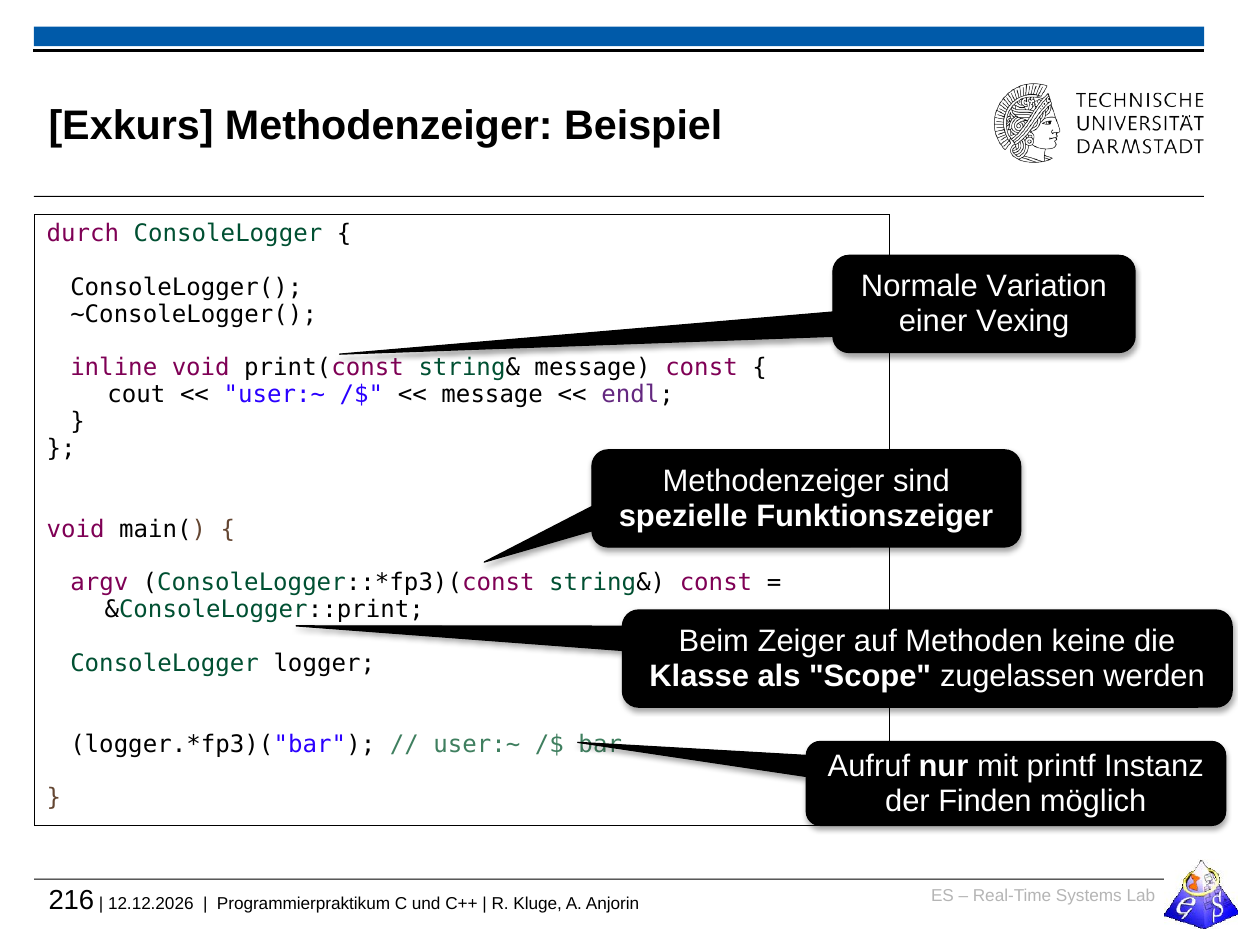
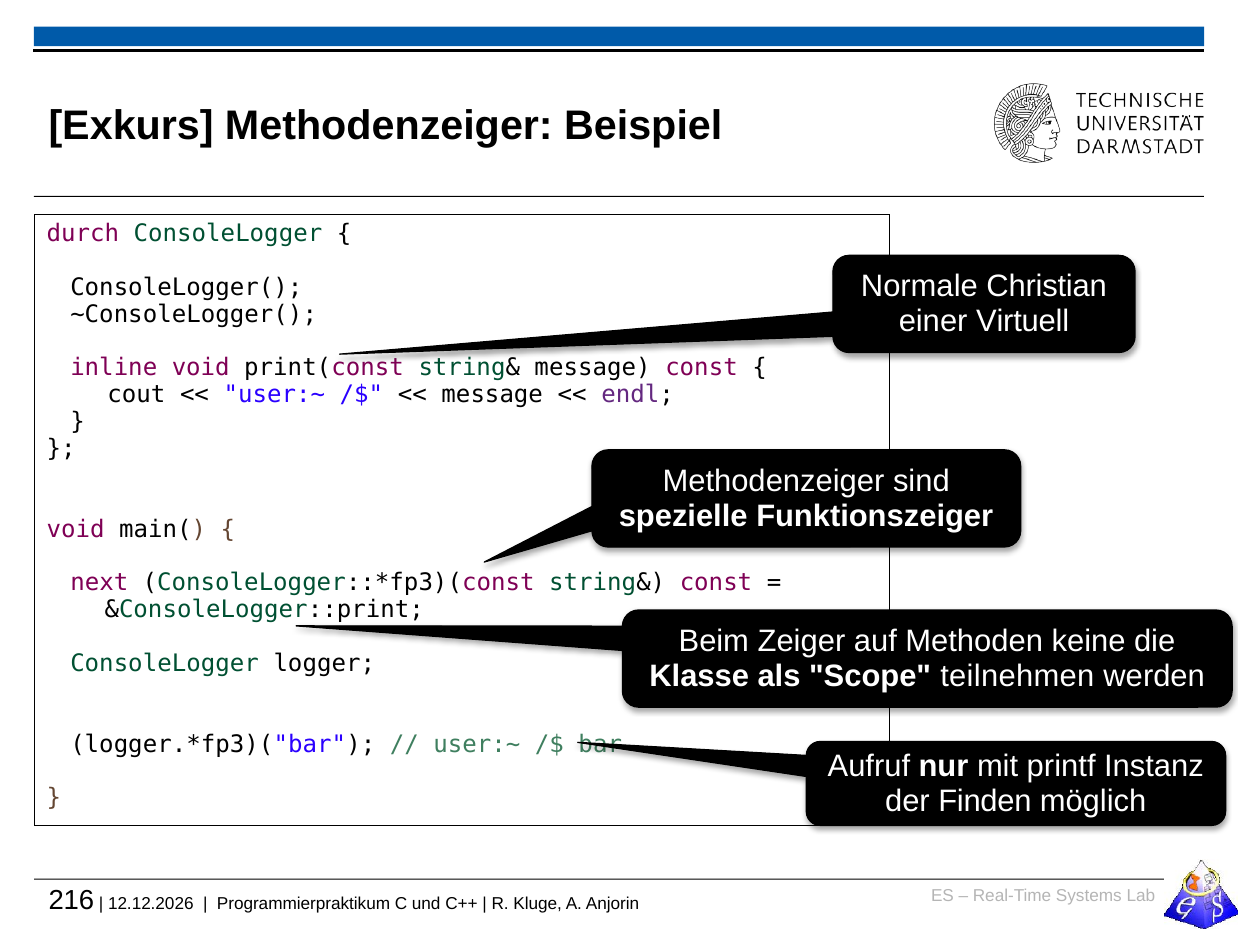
Variation: Variation -> Christian (1047, 287)
Vexing: Vexing -> Virtuell (1023, 321)
argv: argv -> next (99, 583)
zugelassen: zugelassen -> teilnehmen (1017, 676)
